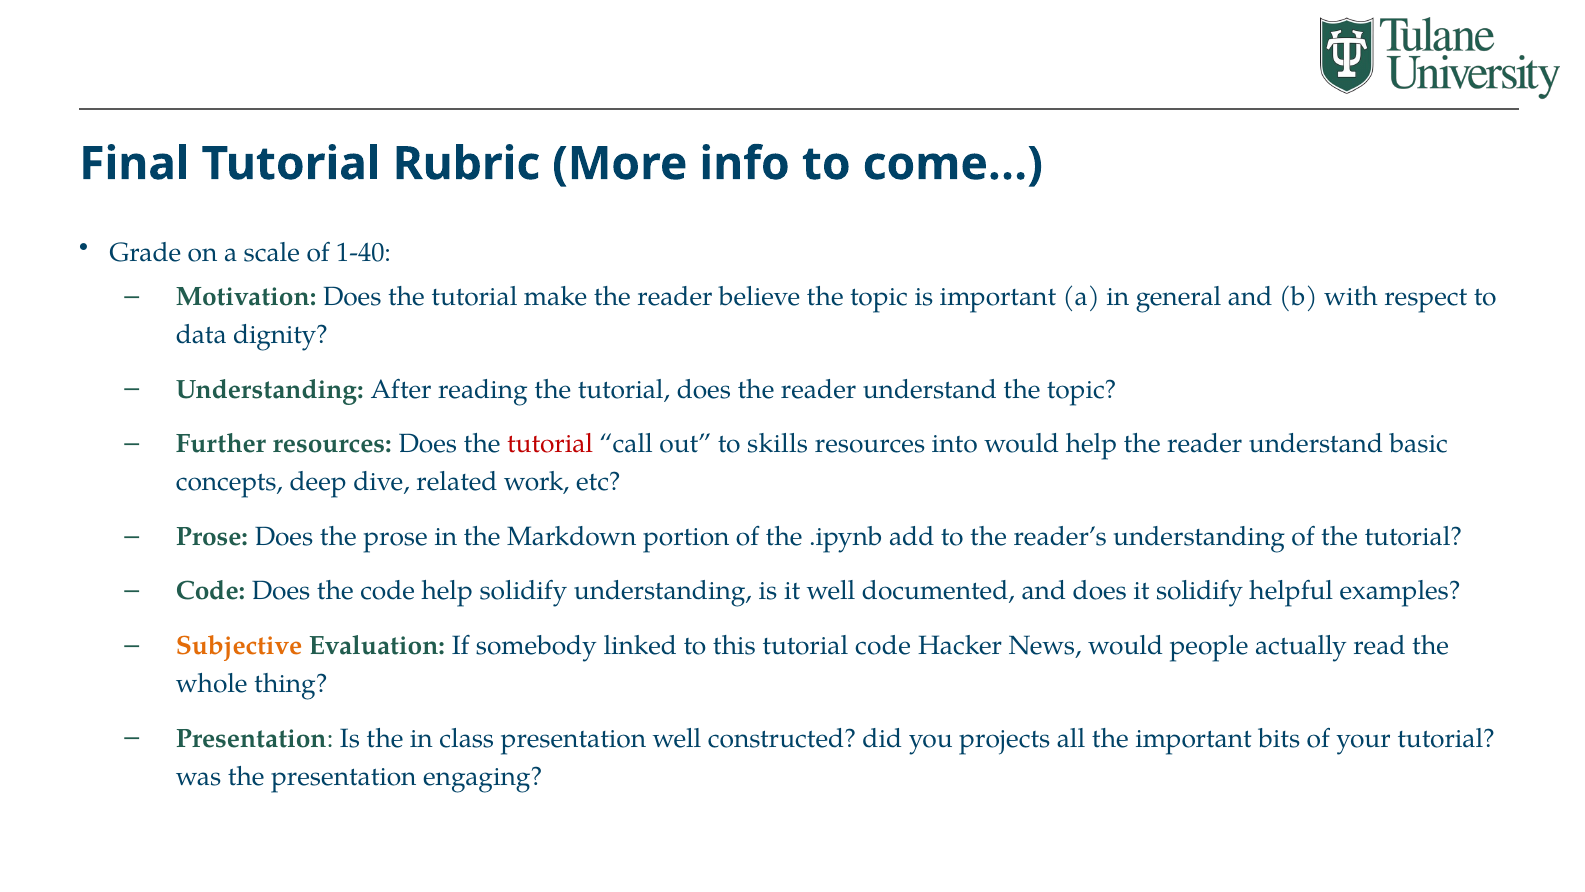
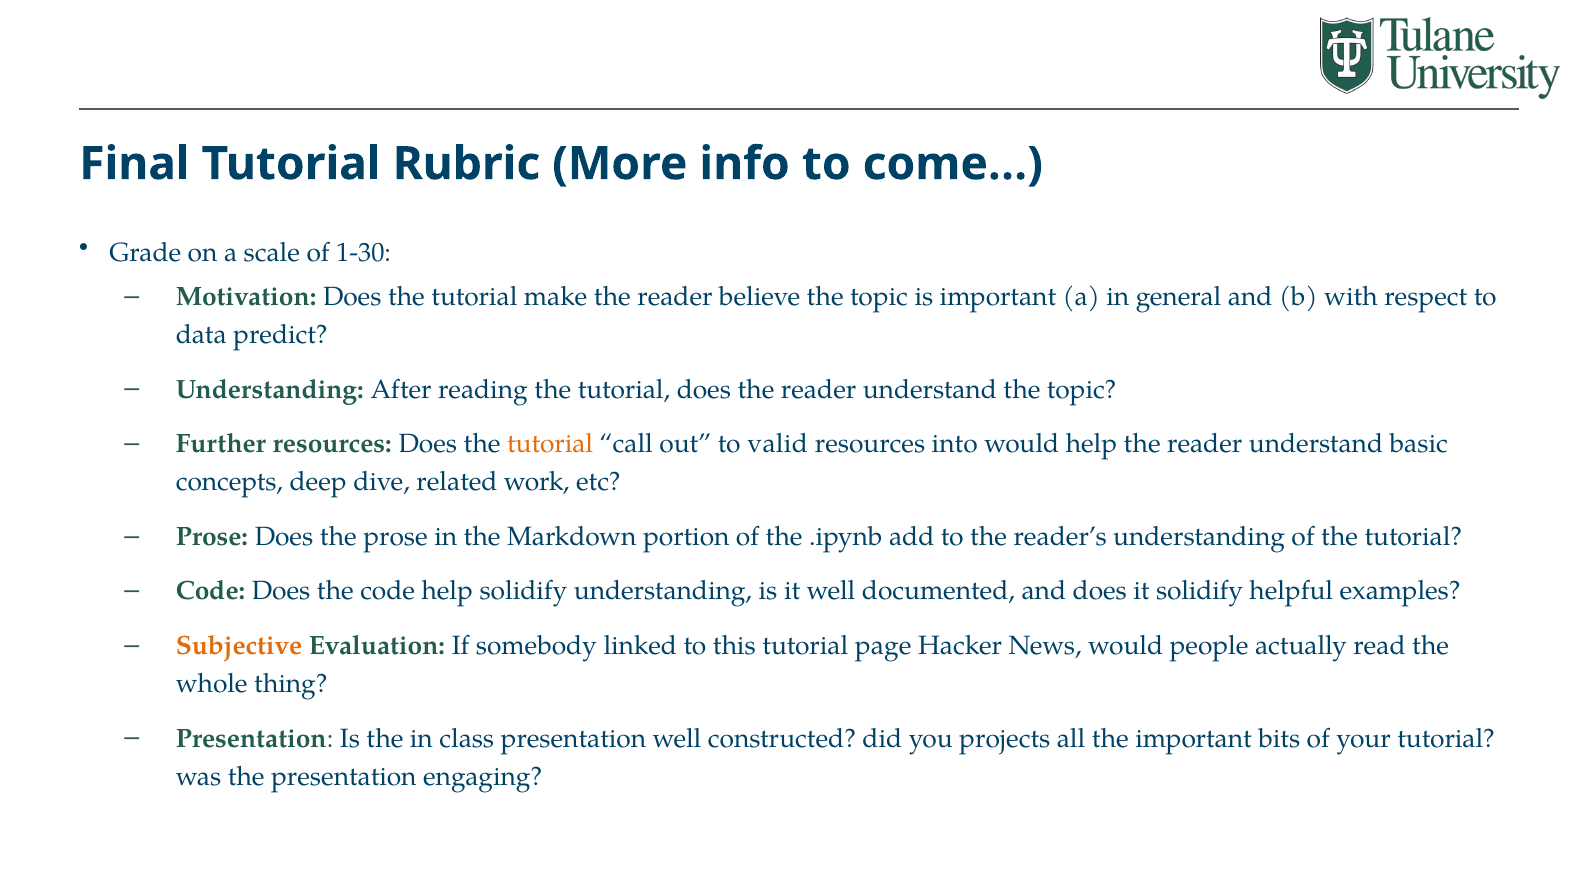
1-40: 1-40 -> 1-30 (364, 252)
dignity: dignity -> predict (280, 335)
tutorial colour: red -> orange (550, 444)
skills: skills -> valid (778, 444)
tutorial code: code -> page (883, 645)
